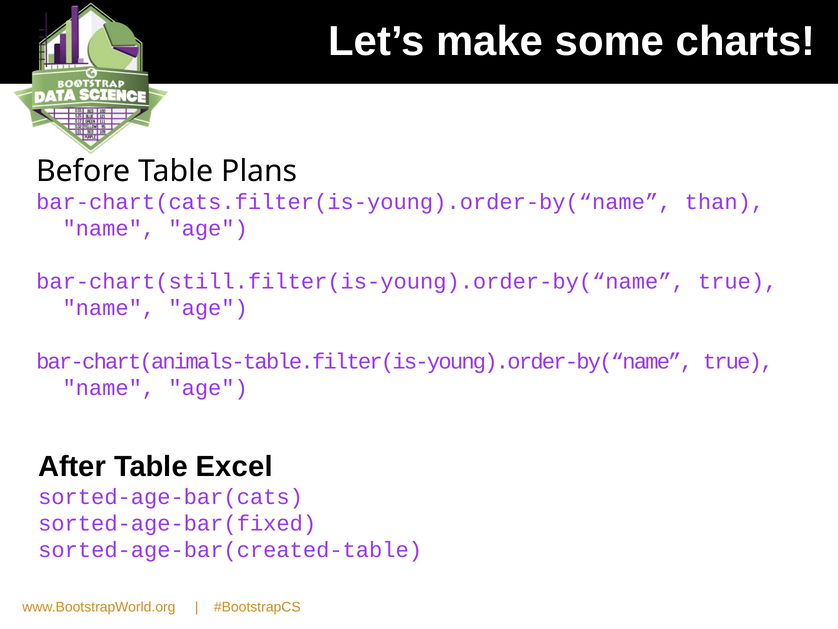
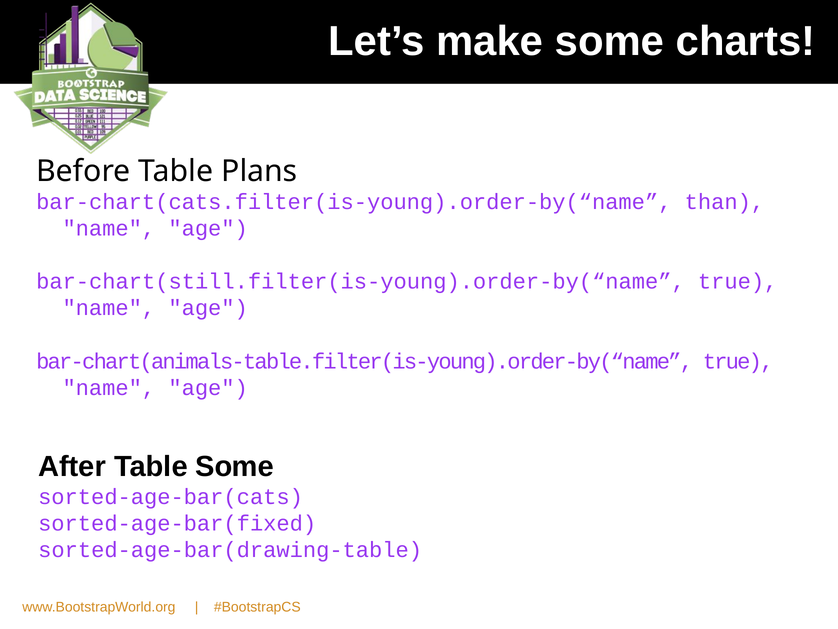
Table Excel: Excel -> Some (235, 466)
sorted-age-bar(created-table: sorted-age-bar(created-table -> sorted-age-bar(drawing-table (230, 550)
